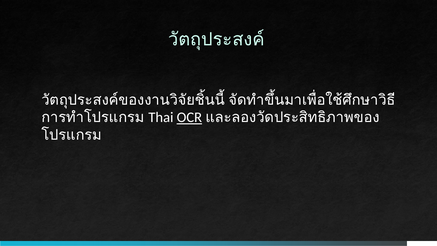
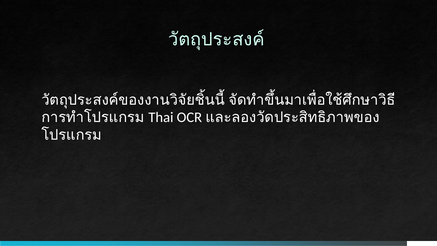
OCR underline: present -> none (189, 117)
